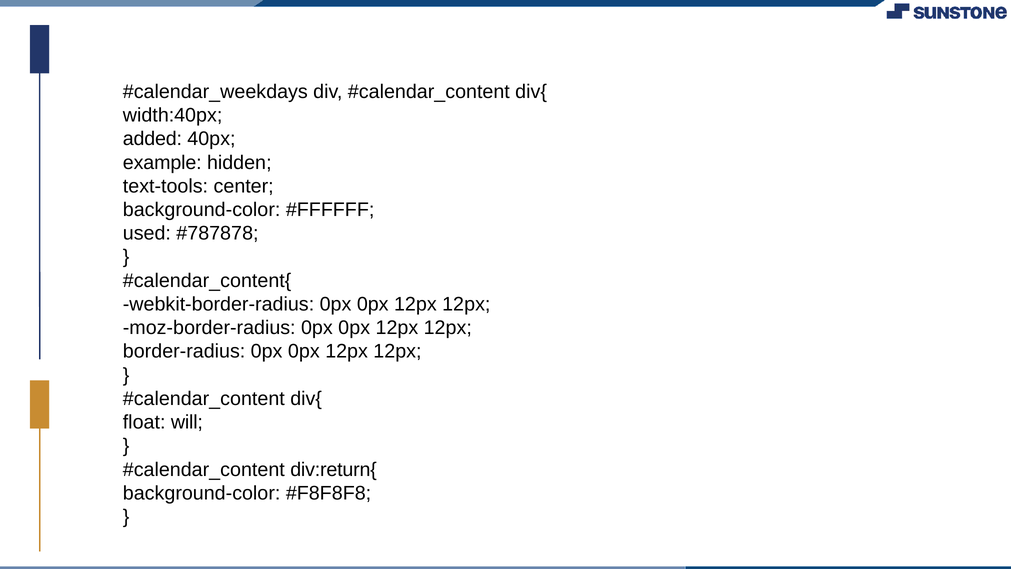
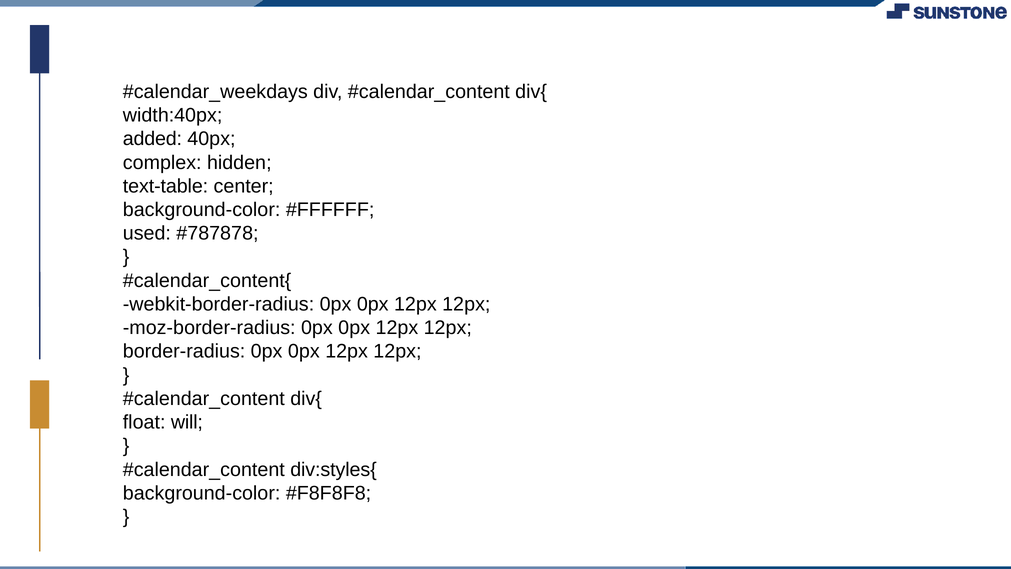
example: example -> complex (162, 162)
text-tools: text-tools -> text-table (166, 186)
div:return{: div:return{ -> div:styles{ (333, 469)
